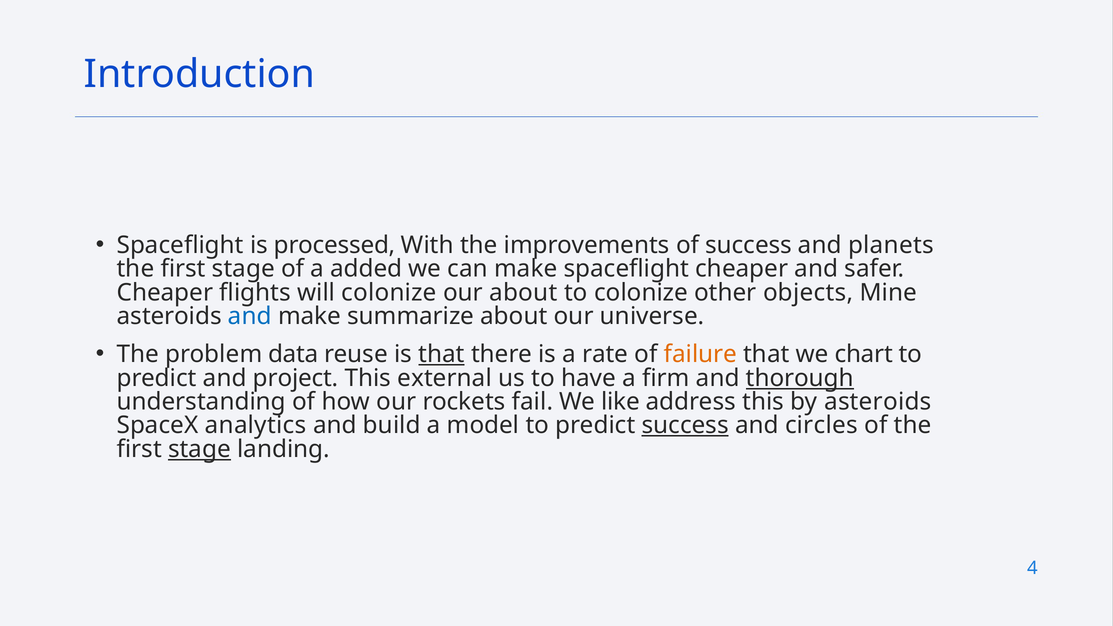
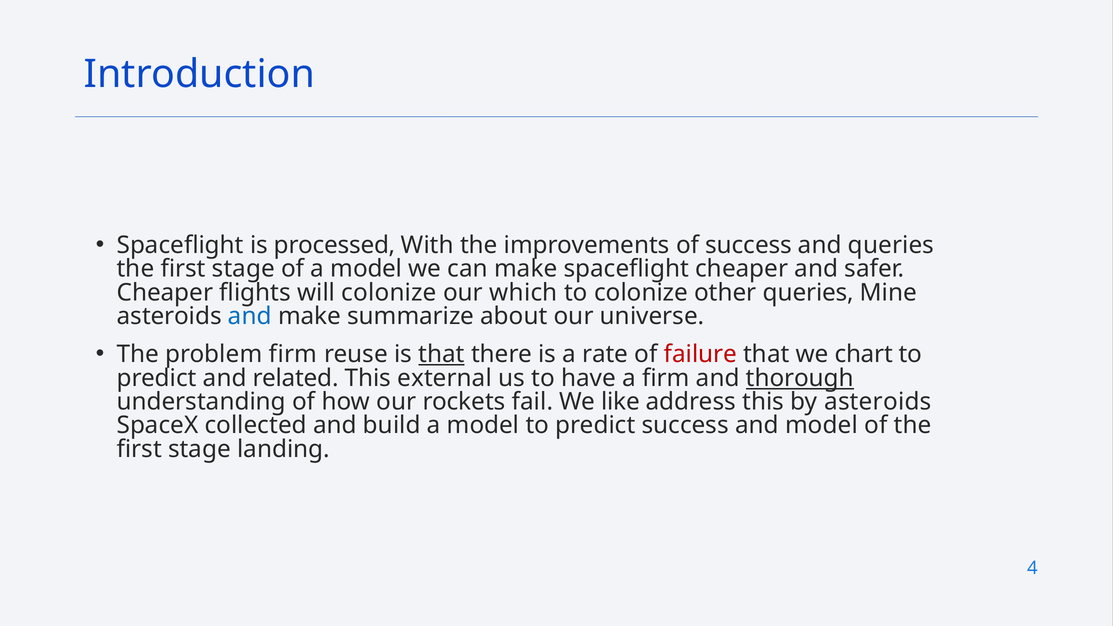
and planets: planets -> queries (891, 245)
of a added: added -> model (366, 269)
our about: about -> which (523, 293)
other objects: objects -> queries (808, 293)
problem data: data -> firm (293, 354)
failure colour: orange -> red (700, 354)
project: project -> related (296, 378)
analytics: analytics -> collected (256, 425)
success underline: present -> none (685, 425)
and circles: circles -> model (822, 425)
stage underline: present -> none (199, 449)
